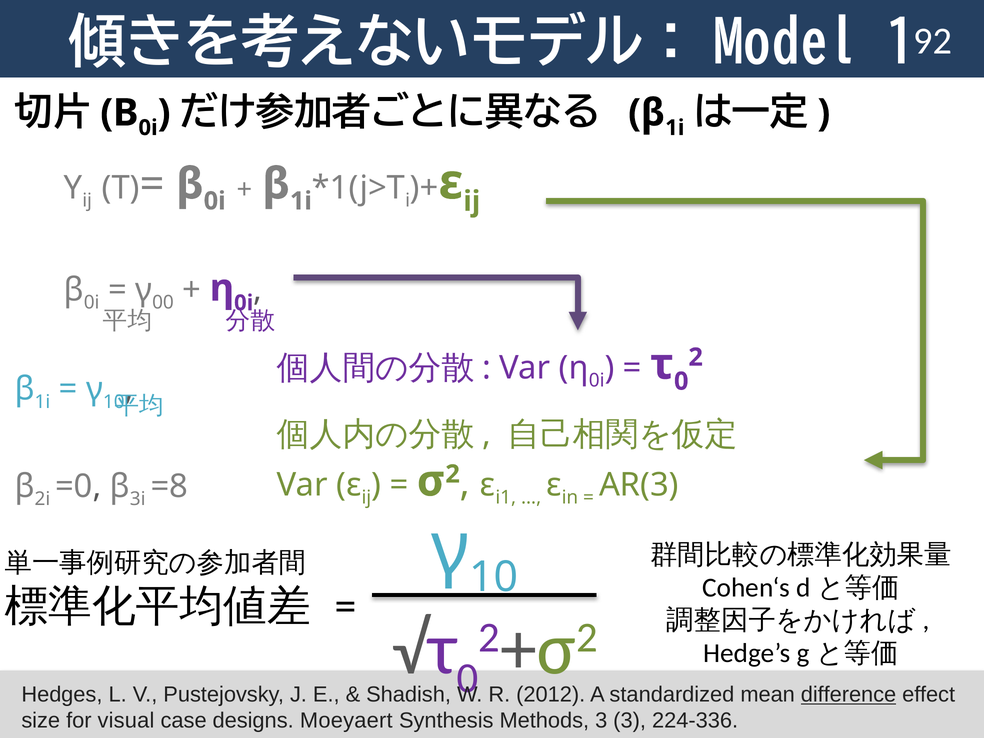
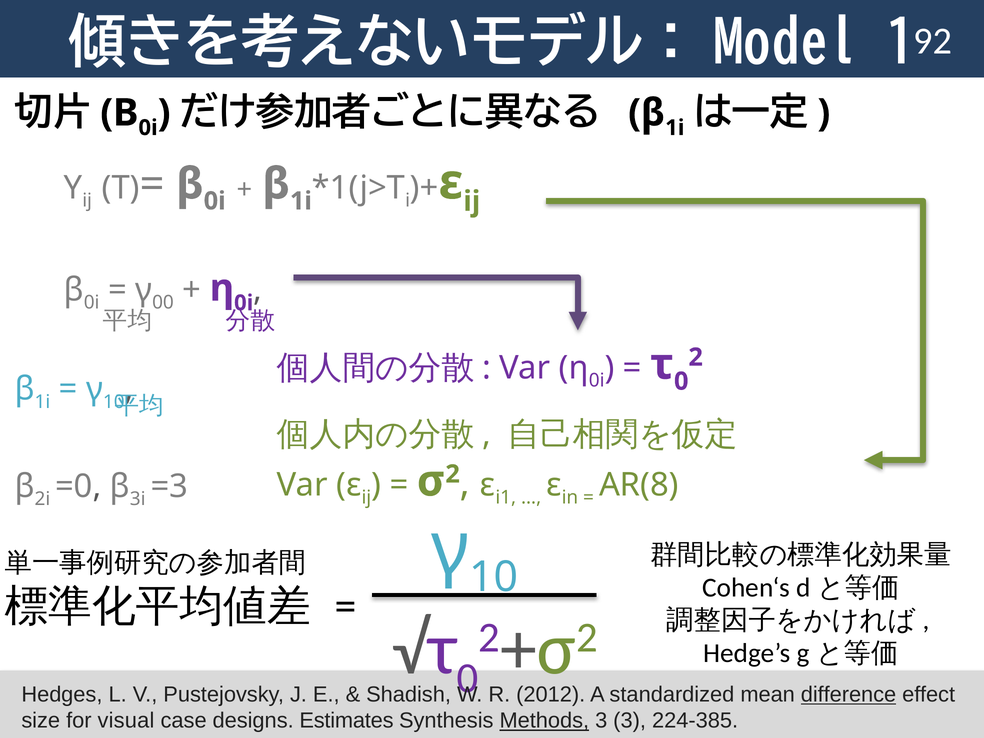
AR(3: AR(3 -> AR(8 (639, 485)
=8: =8 -> =3 (169, 486)
Moeyaert: Moeyaert -> Estimates (347, 721)
Methods underline: none -> present (544, 721)
224-336: 224-336 -> 224-385 (695, 721)
